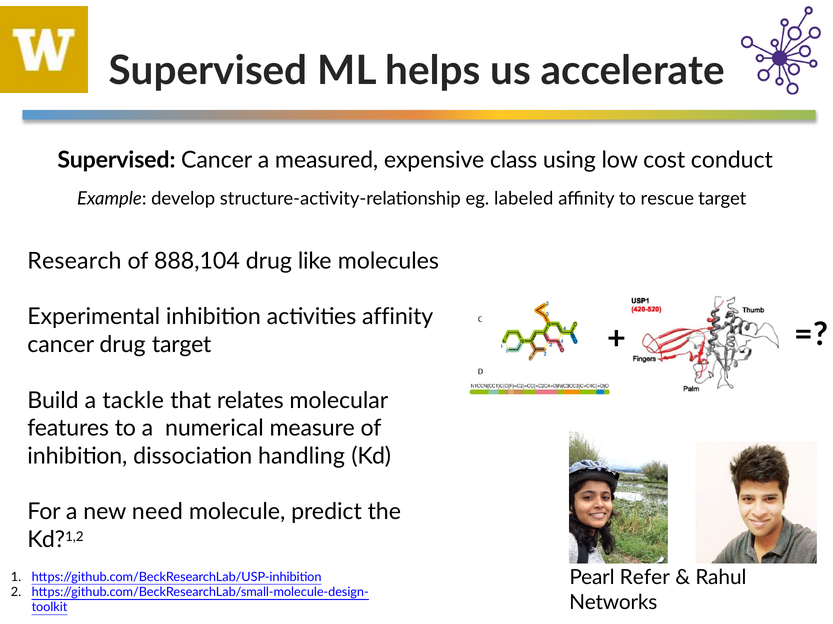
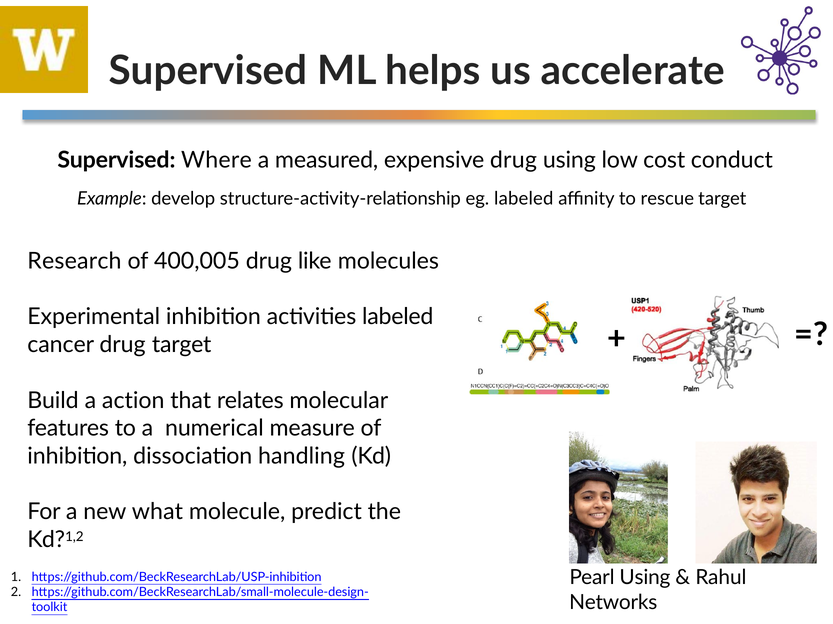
Supervised Cancer: Cancer -> Where (216, 160)
expensive class: class -> drug (513, 160)
888,104: 888,104 -> 400,005 (197, 262)
activities affinity: affinity -> labeled (398, 317)
tackle: tackle -> action (133, 401)
need: need -> what (157, 512)
Pearl Refer: Refer -> Using (645, 578)
